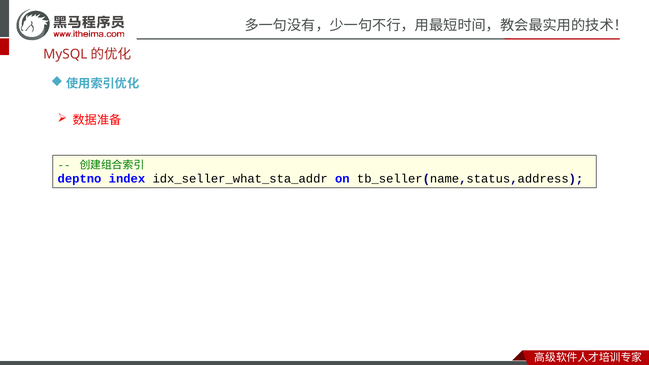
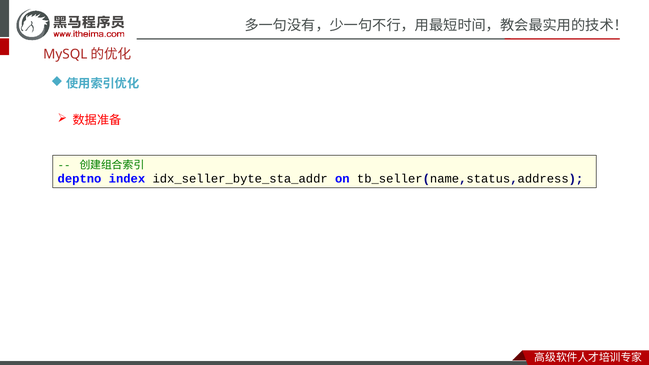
idx_seller_what_sta_addr: idx_seller_what_sta_addr -> idx_seller_byte_sta_addr (240, 179)
